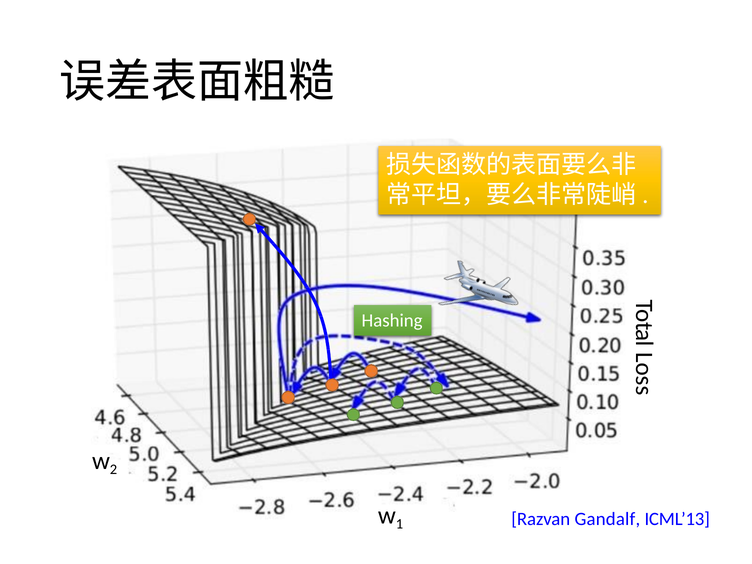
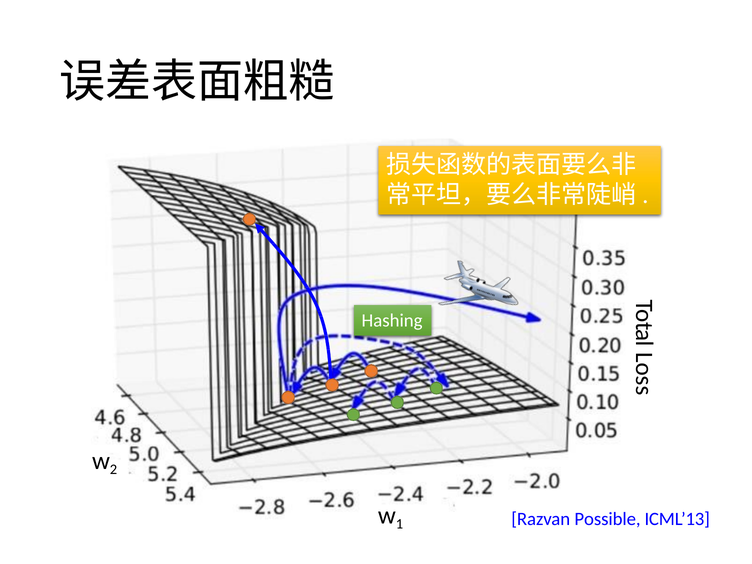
Gandalf: Gandalf -> Possible (608, 519)
